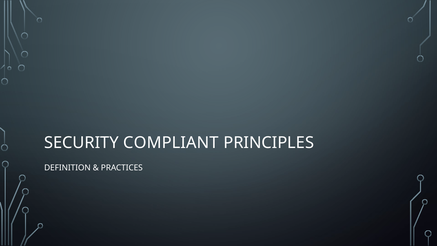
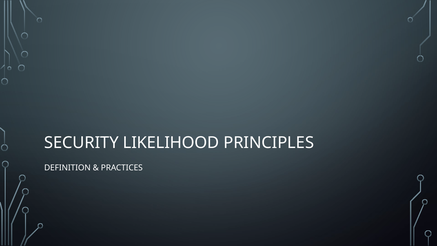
COMPLIANT: COMPLIANT -> LIKELIHOOD (171, 143)
